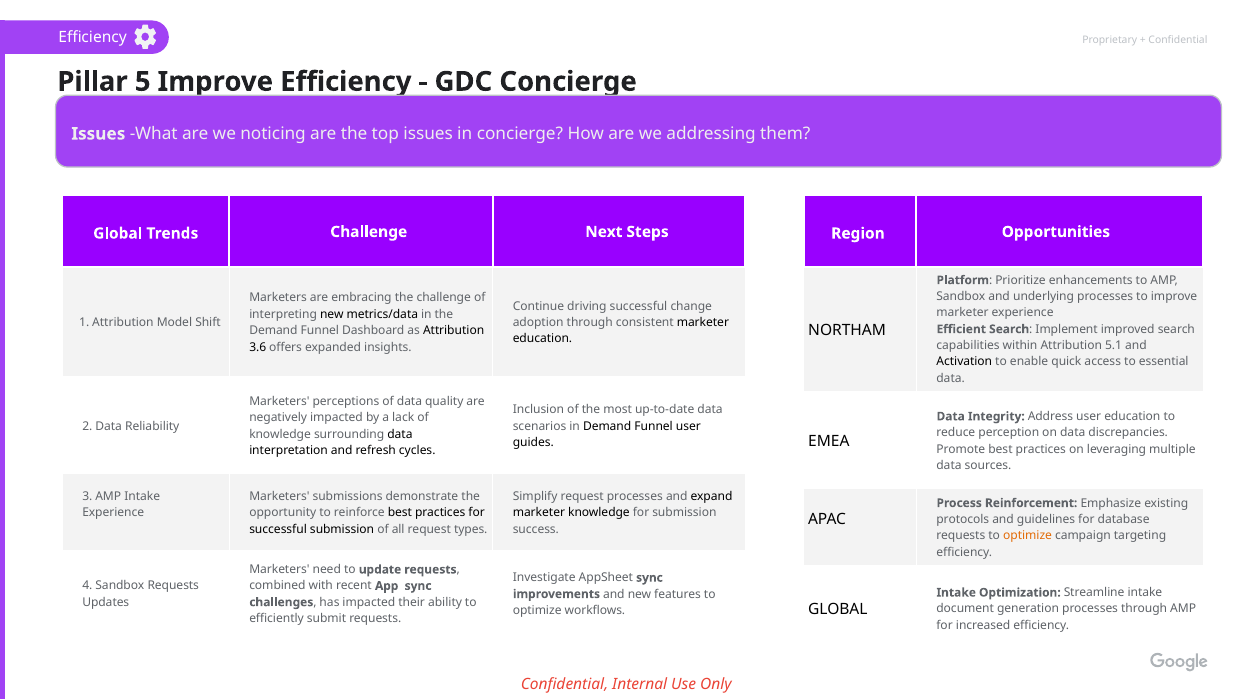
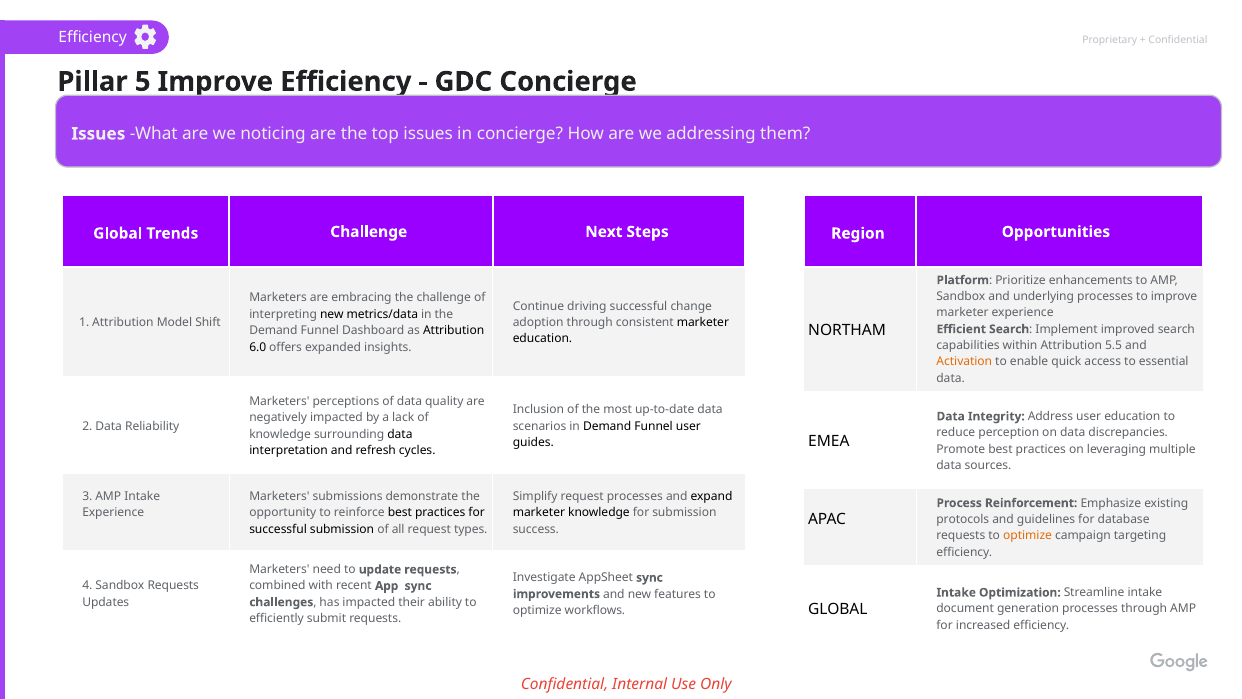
5.1: 5.1 -> 5.5 (1114, 345)
3.6: 3.6 -> 6.0 (258, 347)
Activation colour: black -> orange (964, 362)
